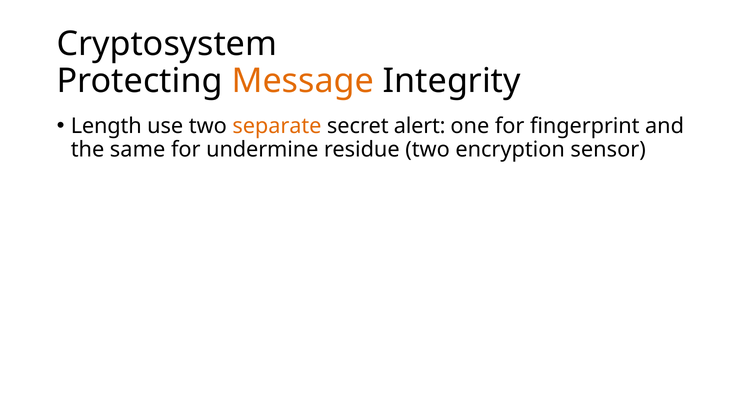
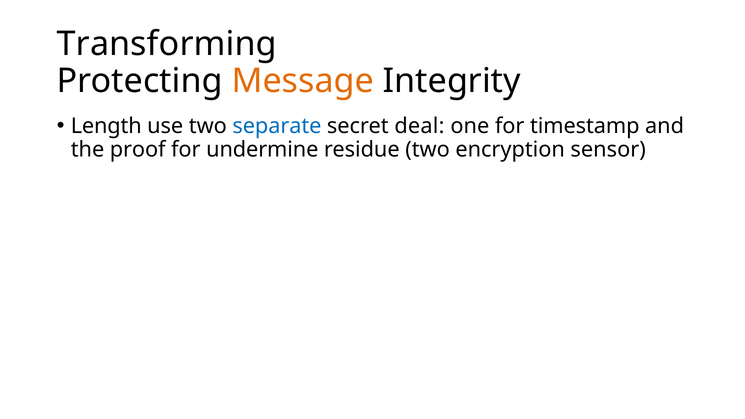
Cryptosystem: Cryptosystem -> Transforming (167, 44)
separate colour: orange -> blue (277, 126)
alert: alert -> deal (419, 126)
fingerprint: fingerprint -> timestamp (585, 126)
same: same -> proof (138, 149)
